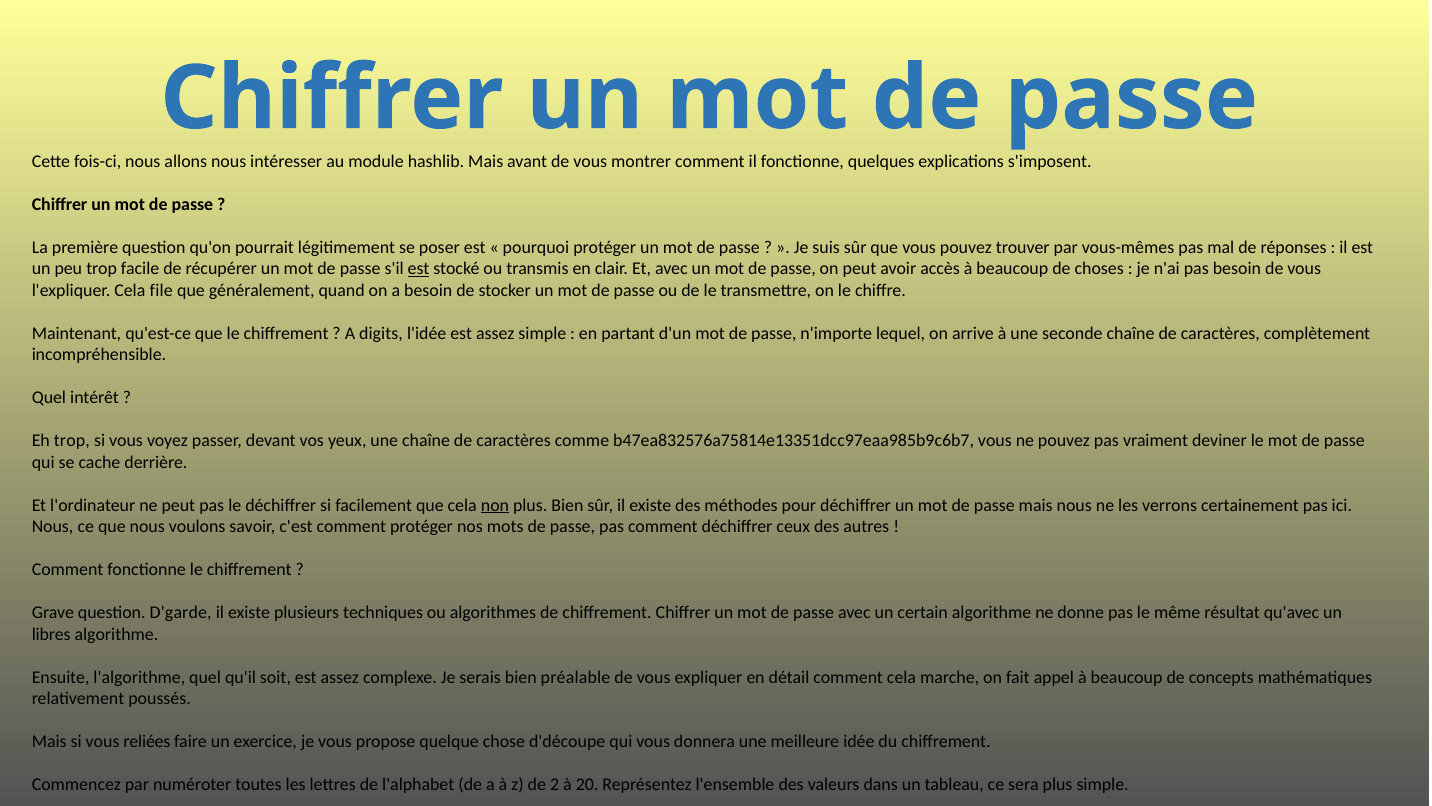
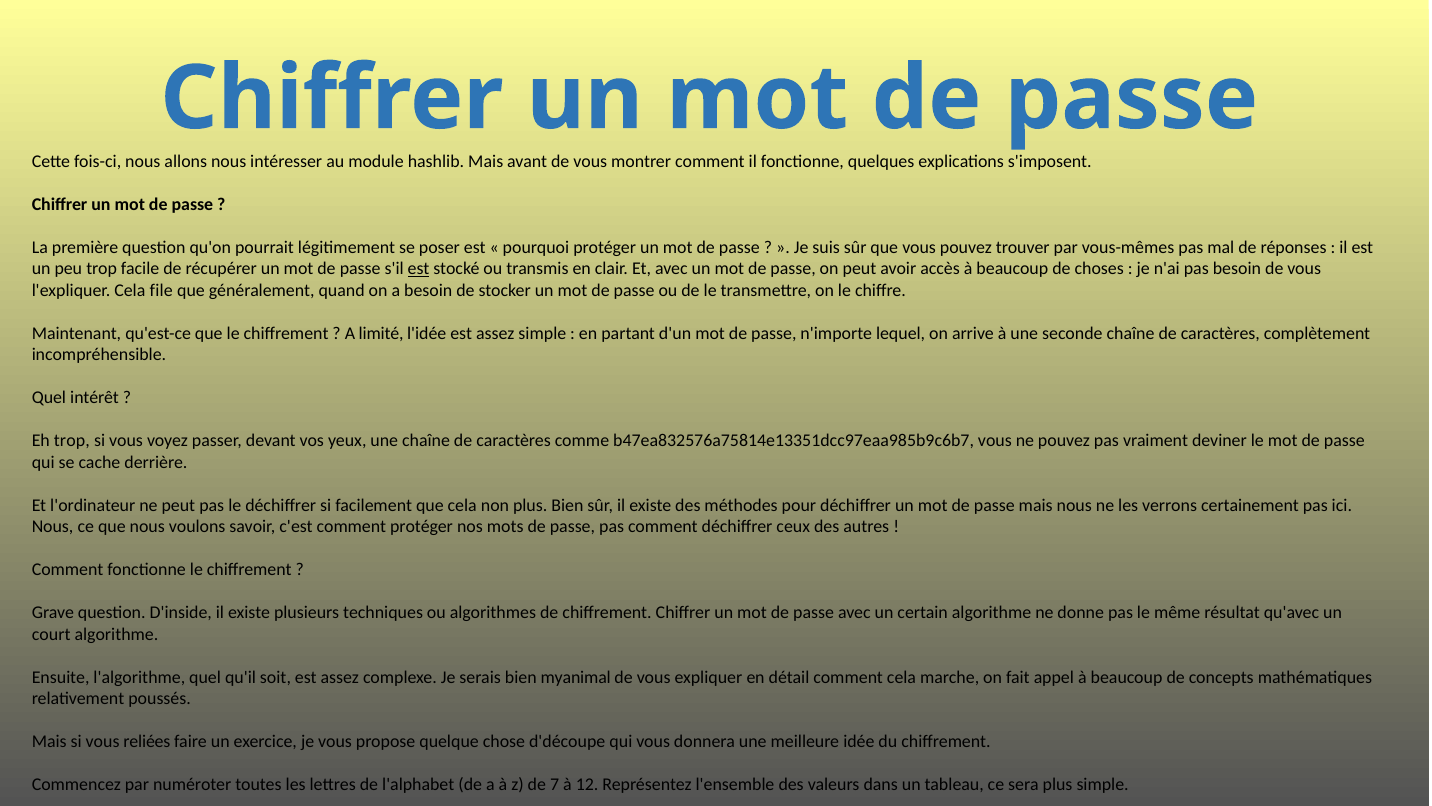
digits: digits -> limité (381, 333)
non underline: present -> none (495, 505)
D'garde: D'garde -> D'inside (181, 612)
libres: libres -> court (51, 634)
préalable: préalable -> myanimal (576, 677)
2: 2 -> 7 (555, 784)
20: 20 -> 12 (587, 784)
